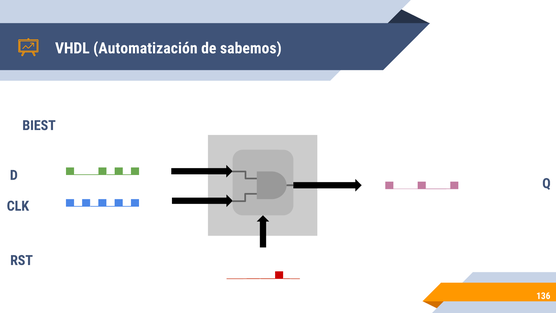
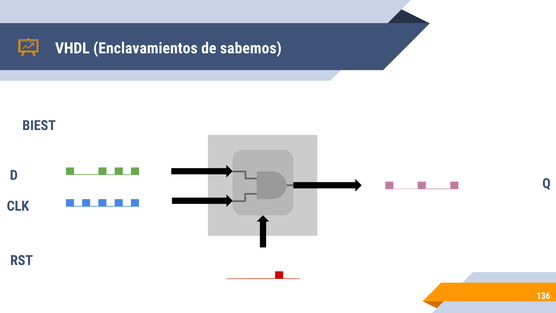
Automatización: Automatización -> Enclavamientos (145, 48)
